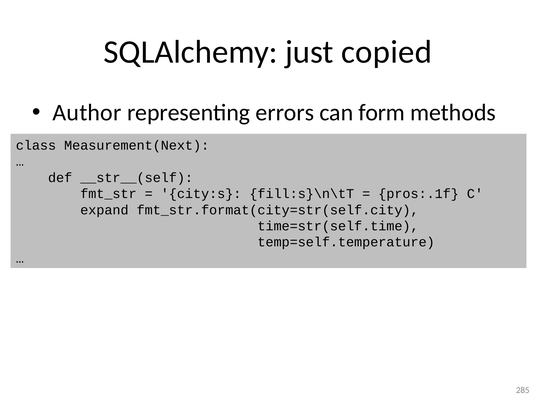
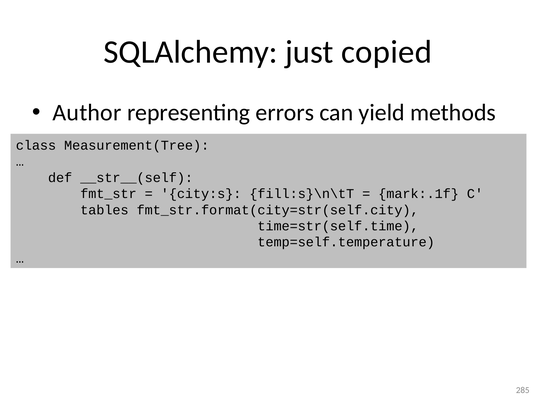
form: form -> yield (382, 113)
Measurement(Next: Measurement(Next -> Measurement(Tree (137, 145)
pros:.1f: pros:.1f -> mark:.1f (419, 194)
expand: expand -> tables (104, 210)
